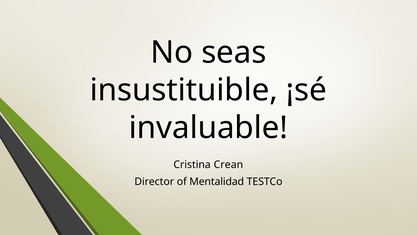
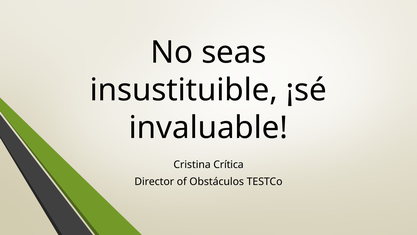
Crean: Crean -> Crítica (229, 164)
Mentalidad: Mentalidad -> Obstáculos (217, 181)
